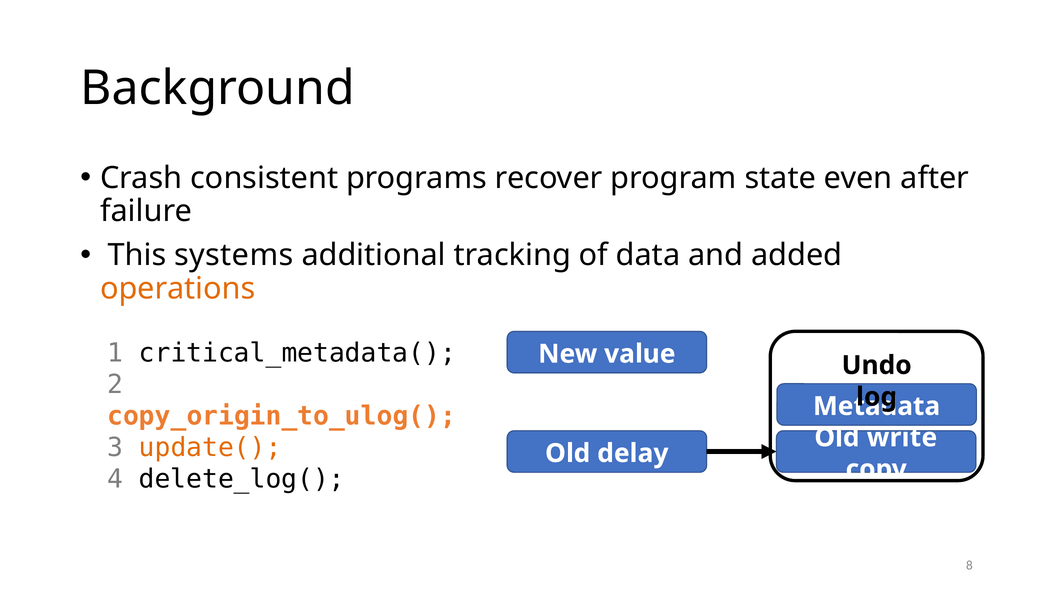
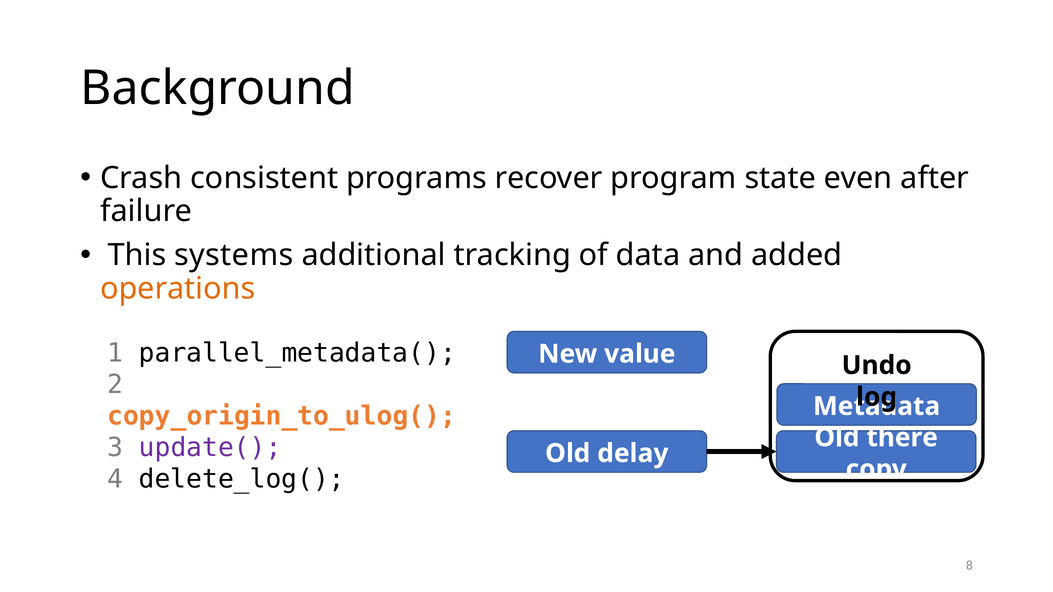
critical_metadata(: critical_metadata( -> parallel_metadata( (297, 353)
write: write -> there (902, 438)
update( colour: orange -> purple (210, 448)
